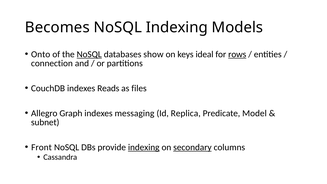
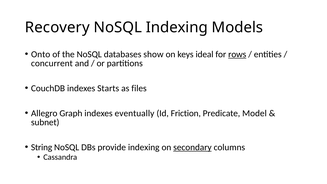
Becomes: Becomes -> Recovery (57, 27)
NoSQL underline: present -> none (89, 54)
connection: connection -> concurrent (52, 63)
Reads: Reads -> Starts (108, 88)
messaging: messaging -> eventually (134, 113)
Replica: Replica -> Friction (186, 113)
Front: Front -> String (42, 147)
indexing underline: present -> none (144, 147)
